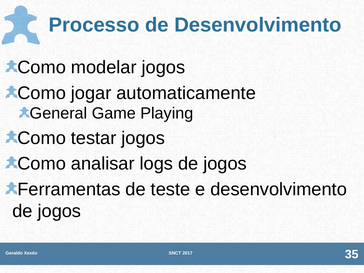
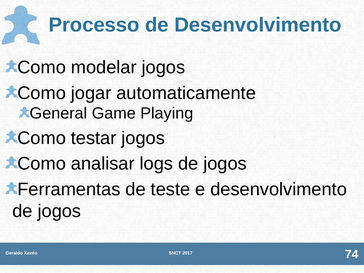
35: 35 -> 74 (352, 254)
